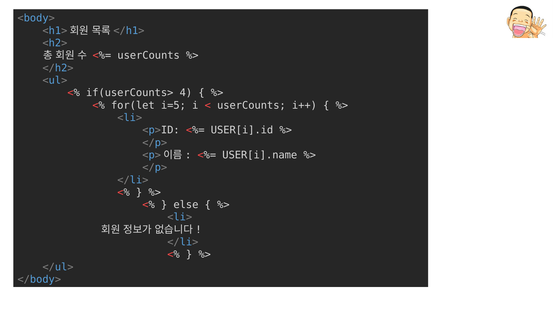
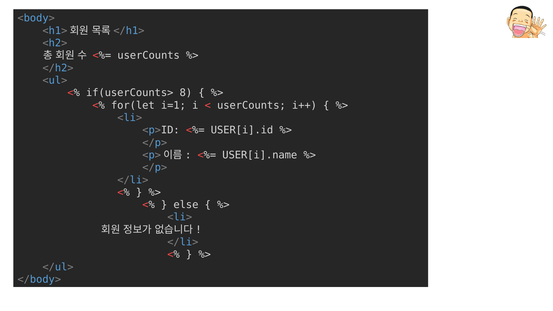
4: 4 -> 8 (186, 93)
i=5: i=5 -> i=1 (173, 105)
